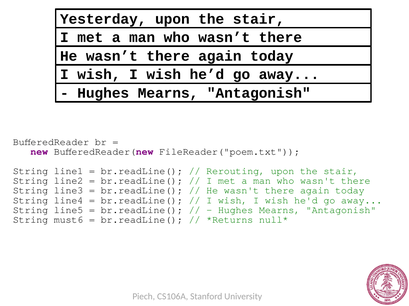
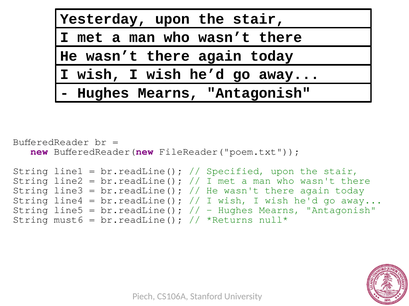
Rerouting: Rerouting -> Specified (236, 171)
